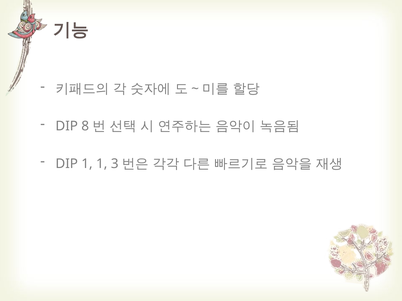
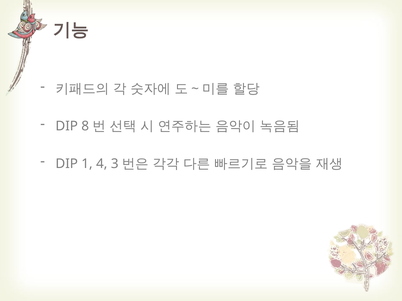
1 1: 1 -> 4 (102, 164)
